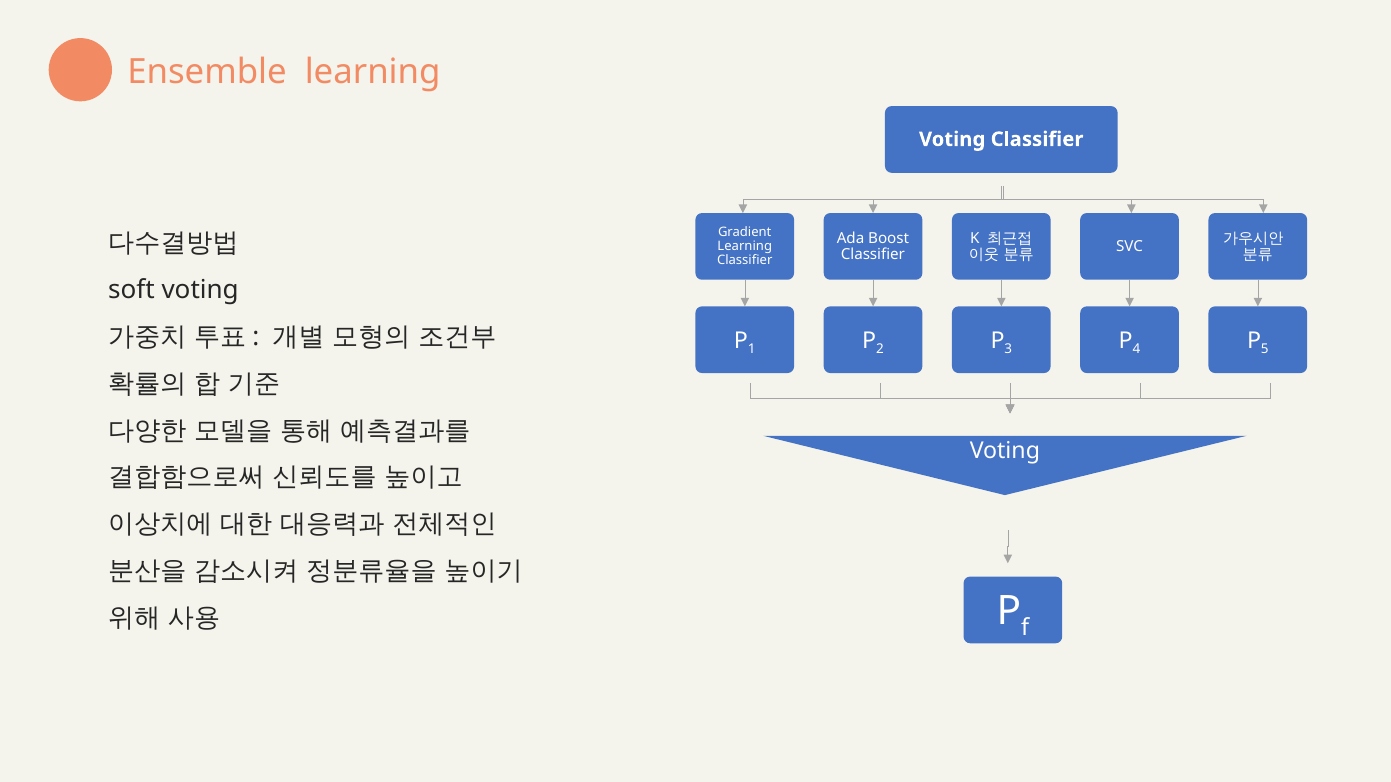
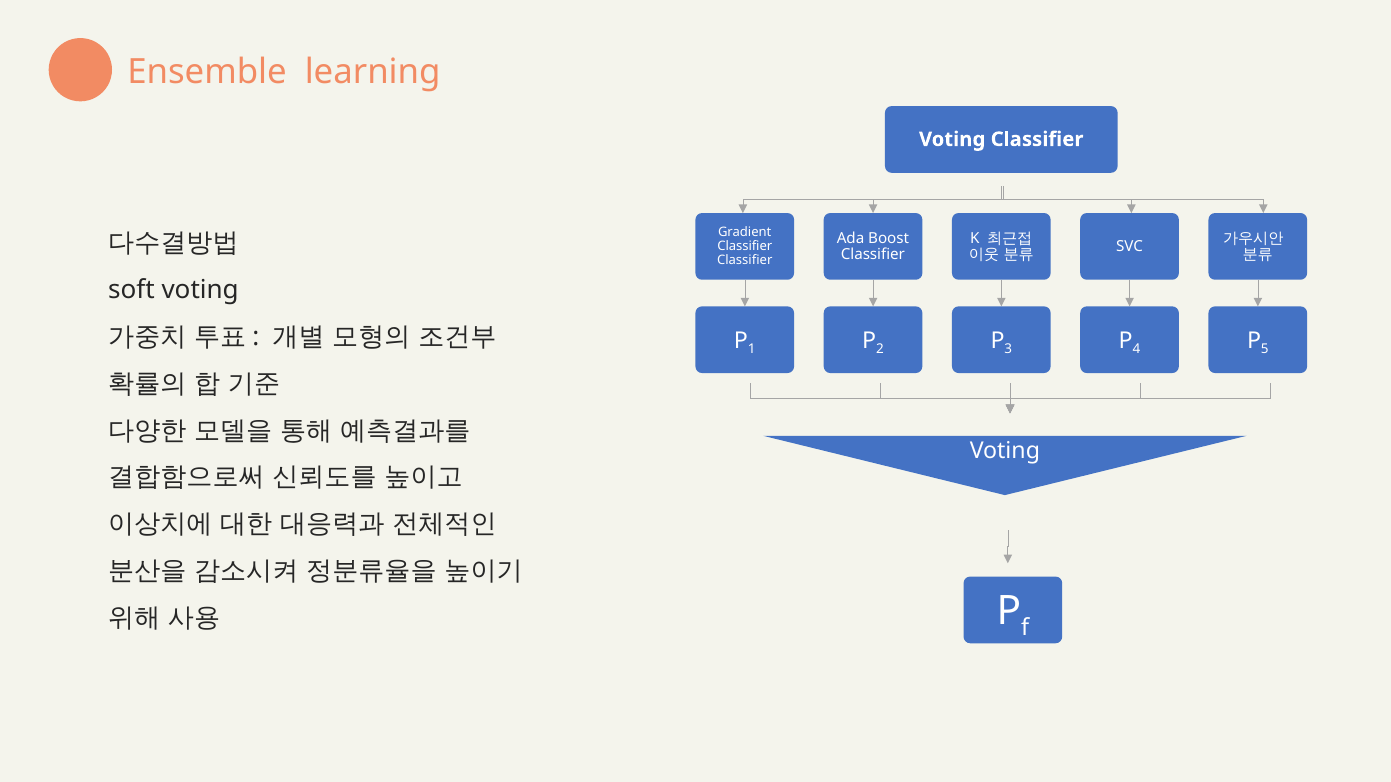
Learning: Learning -> Classifier (745, 246)
